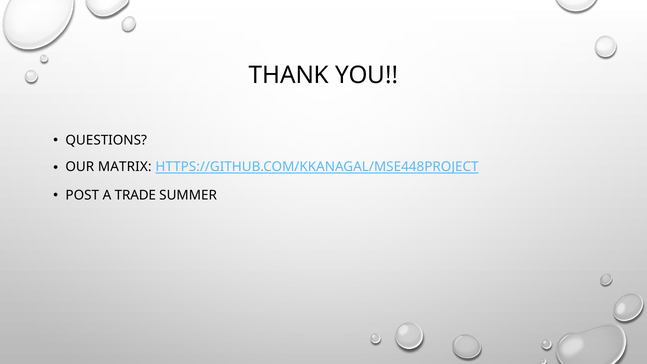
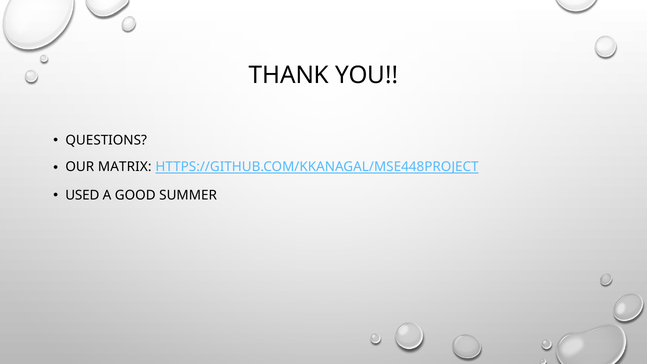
POST: POST -> USED (82, 195)
TRADE: TRADE -> GOOD (135, 195)
